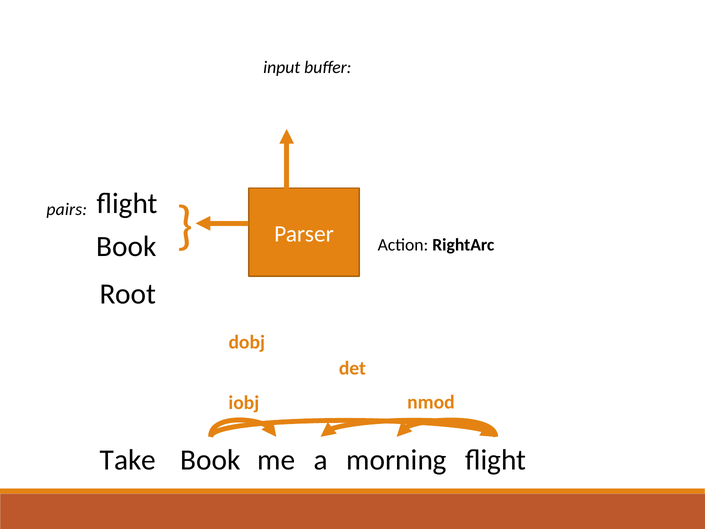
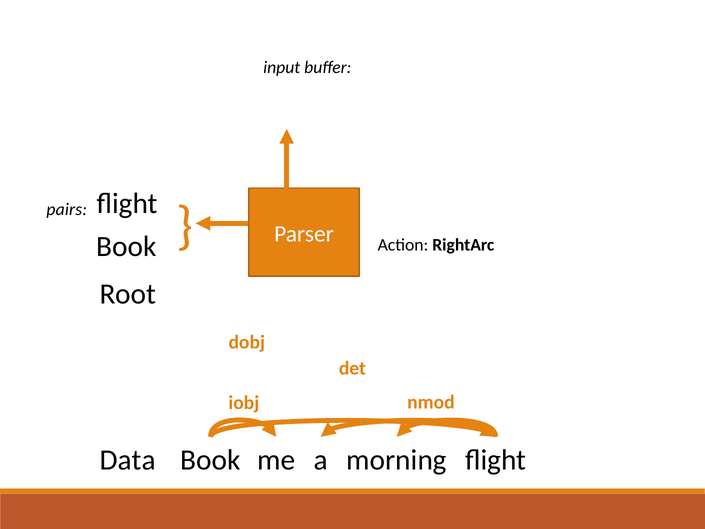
Take: Take -> Data (128, 460)
